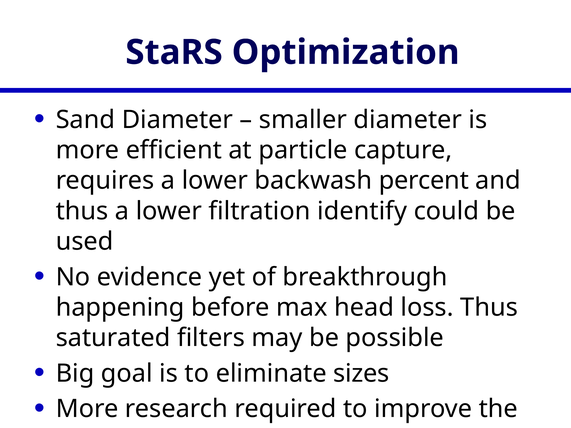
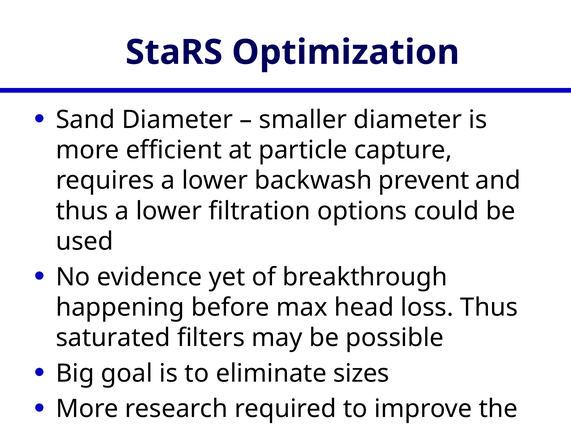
percent: percent -> prevent (424, 181)
identify: identify -> options (362, 211)
